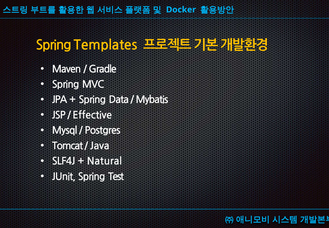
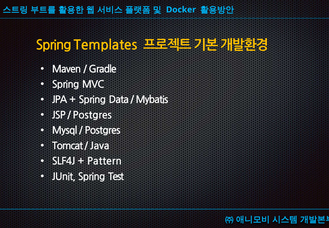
Effective: Effective -> Postgres (92, 115)
Natural: Natural -> Pattern (104, 161)
